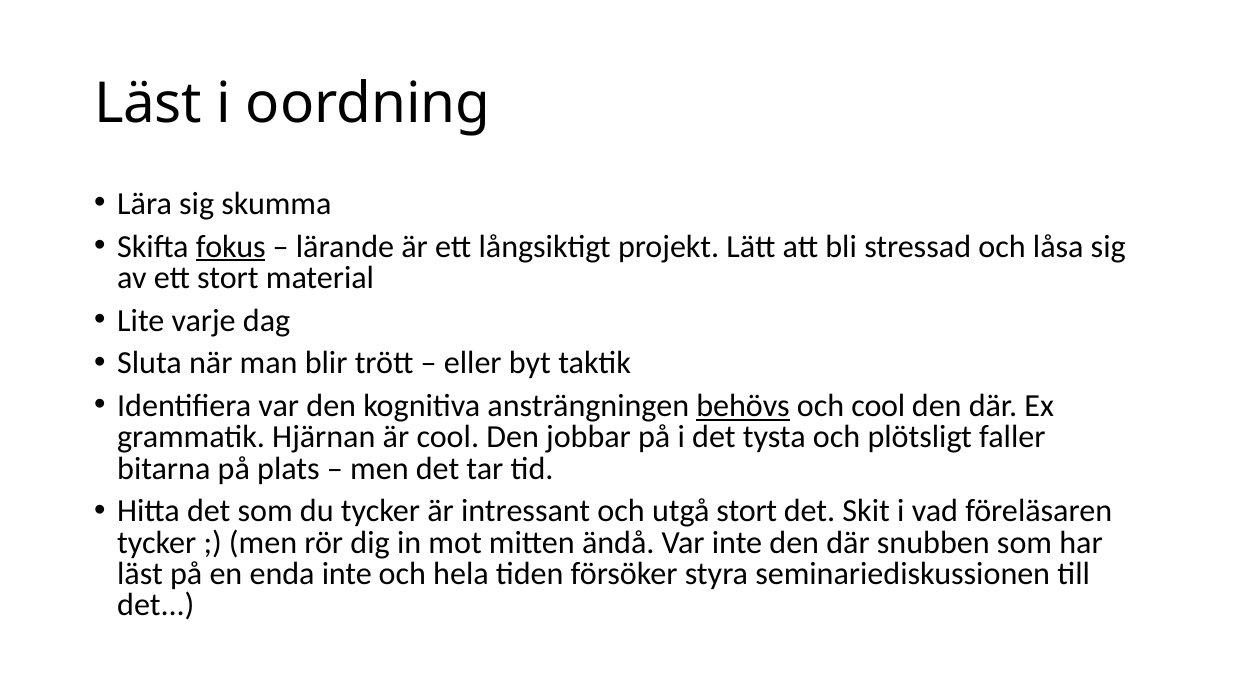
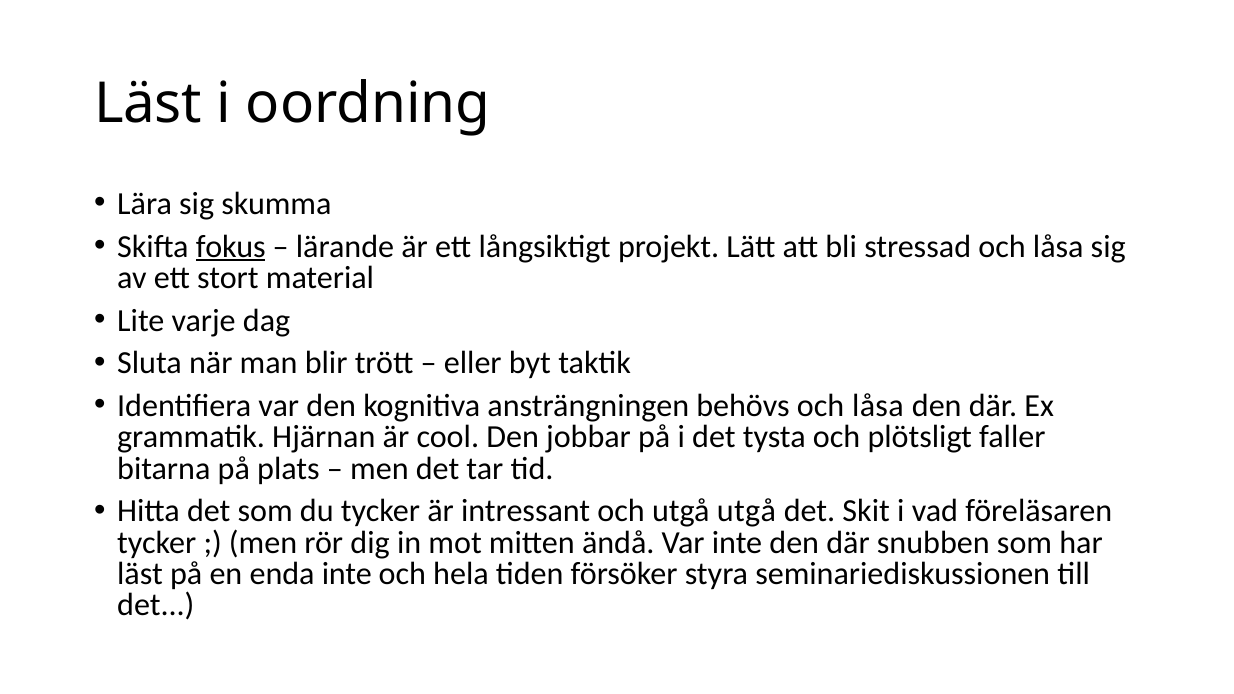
behövs underline: present -> none (743, 406)
cool: cool -> låsa (878, 406)
utgå stort: stort -> utgå (746, 511)
